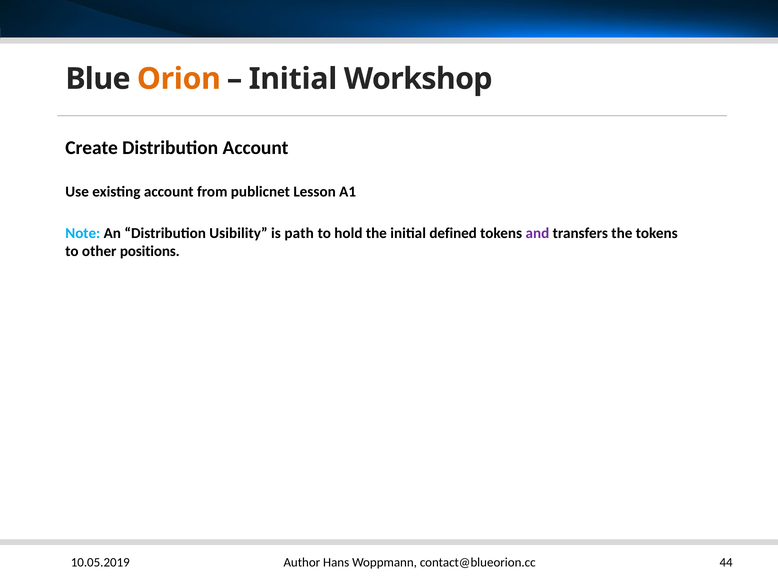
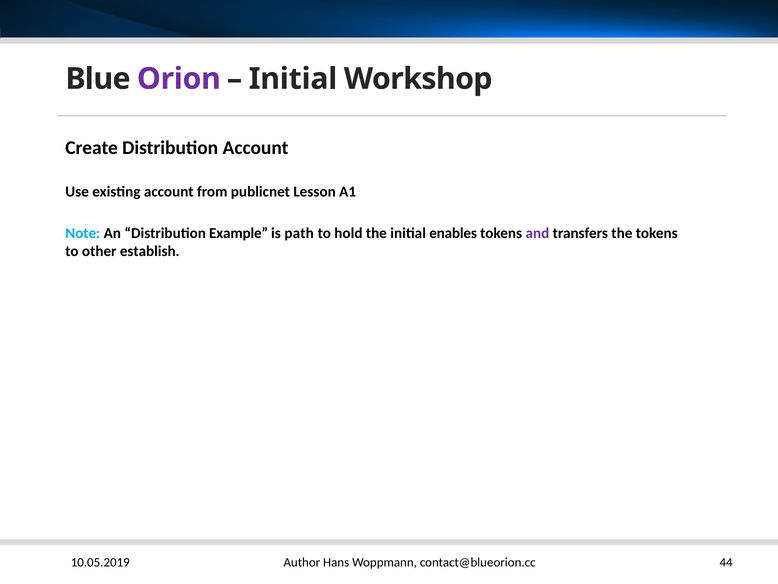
Orion colour: orange -> purple (179, 79)
Usibility: Usibility -> Example (239, 233)
defined: defined -> enables (453, 233)
positions: positions -> establish (150, 251)
